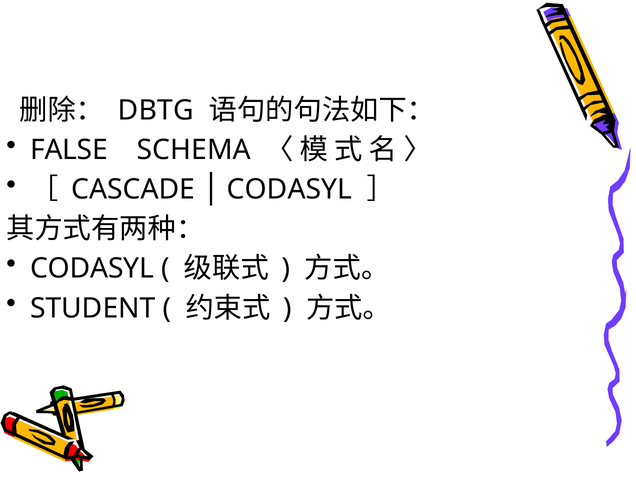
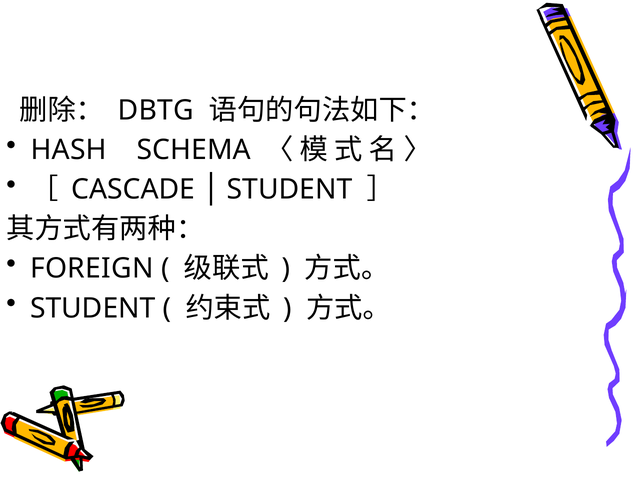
FALSE: FALSE -> HASH (69, 150)
CASCADE CODASYL: CODASYL -> STUDENT (290, 189)
CODASYL: CODASYL -> FOREIGN (92, 269)
